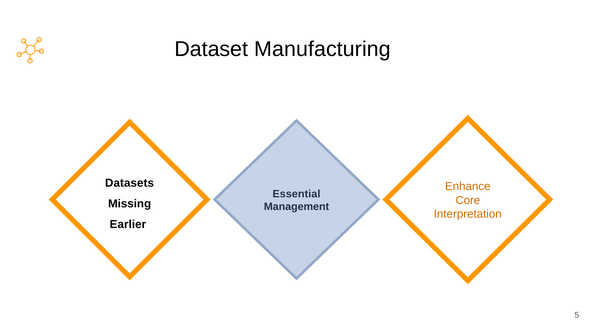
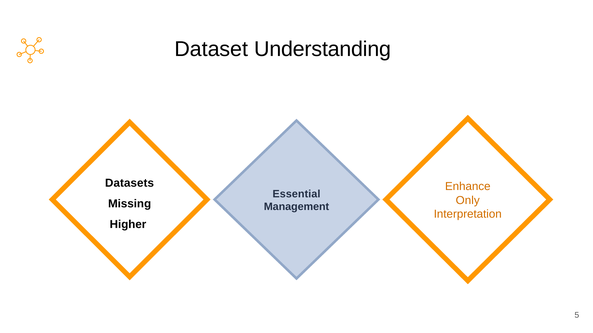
Manufacturing: Manufacturing -> Understanding (323, 49)
Core: Core -> Only (468, 201)
Earlier: Earlier -> Higher (128, 225)
